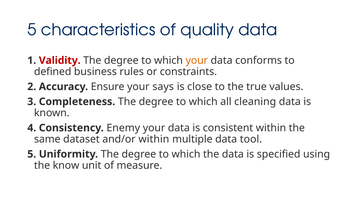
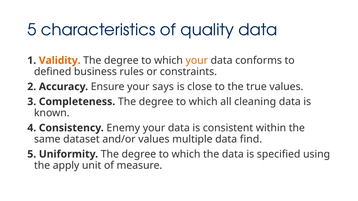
Validity colour: red -> orange (60, 61)
and/or within: within -> values (154, 139)
tool: tool -> find (251, 139)
know: know -> apply (66, 166)
